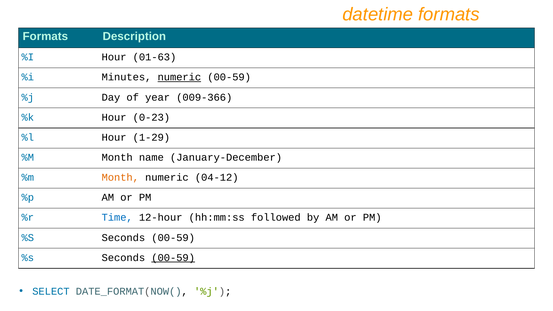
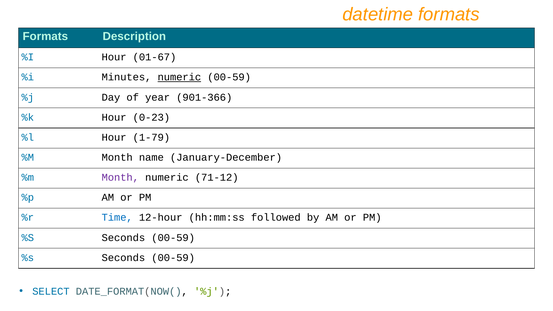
01-63: 01-63 -> 01-67 (154, 57)
009-366: 009-366 -> 901-366 (204, 97)
1-29: 1-29 -> 1-79 (151, 137)
Month colour: orange -> purple (120, 177)
04-12: 04-12 -> 71-12 (217, 177)
00-59 underline: present -> none (173, 258)
